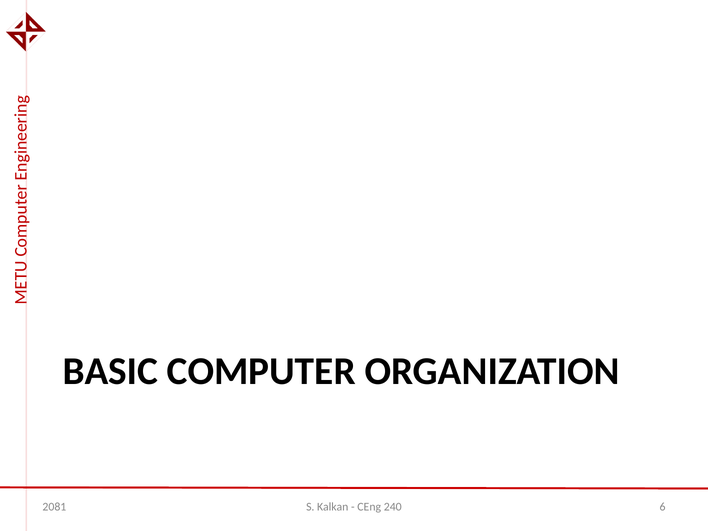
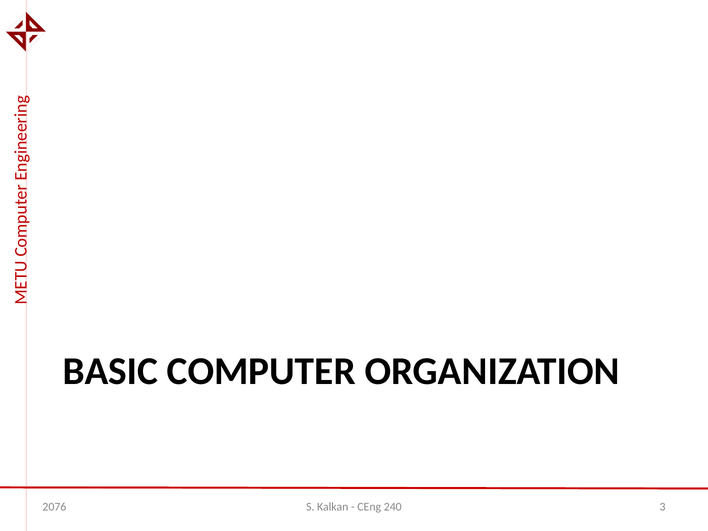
2081: 2081 -> 2076 (54, 507)
6: 6 -> 3 (663, 507)
